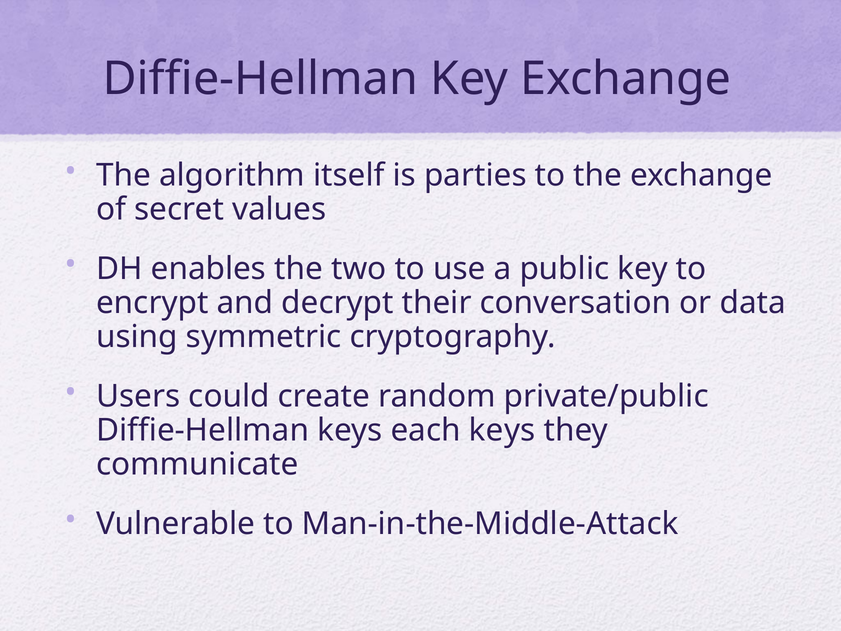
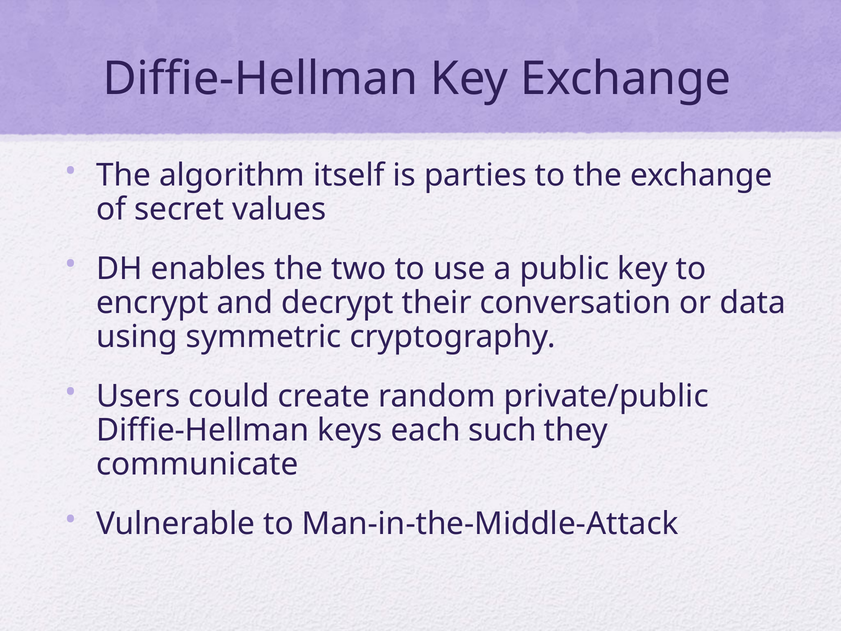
each keys: keys -> such (502, 430)
